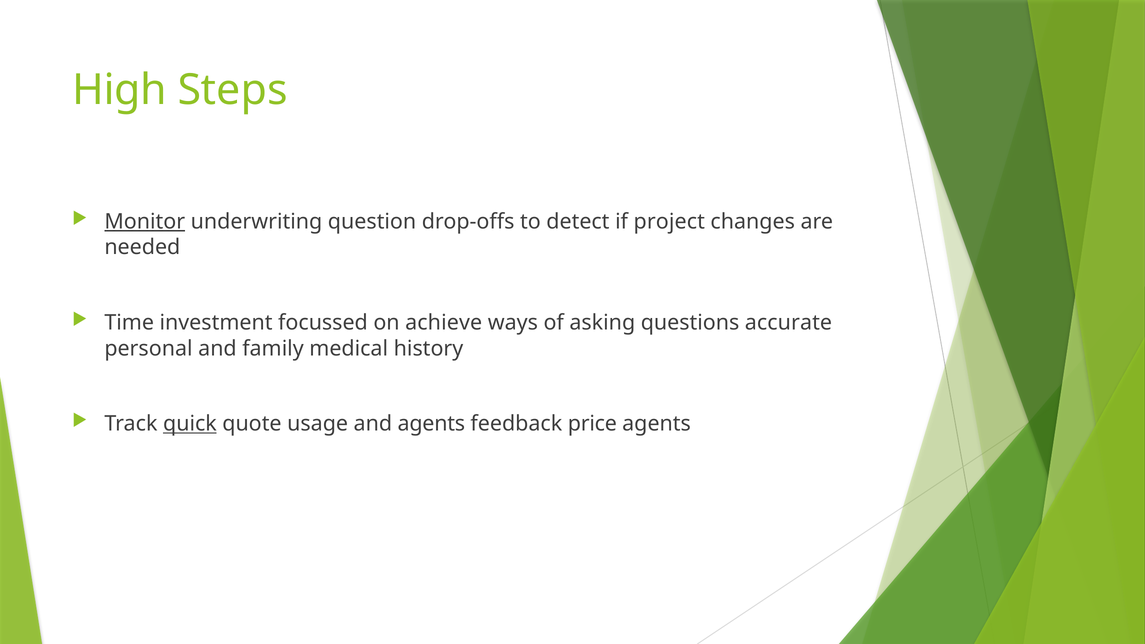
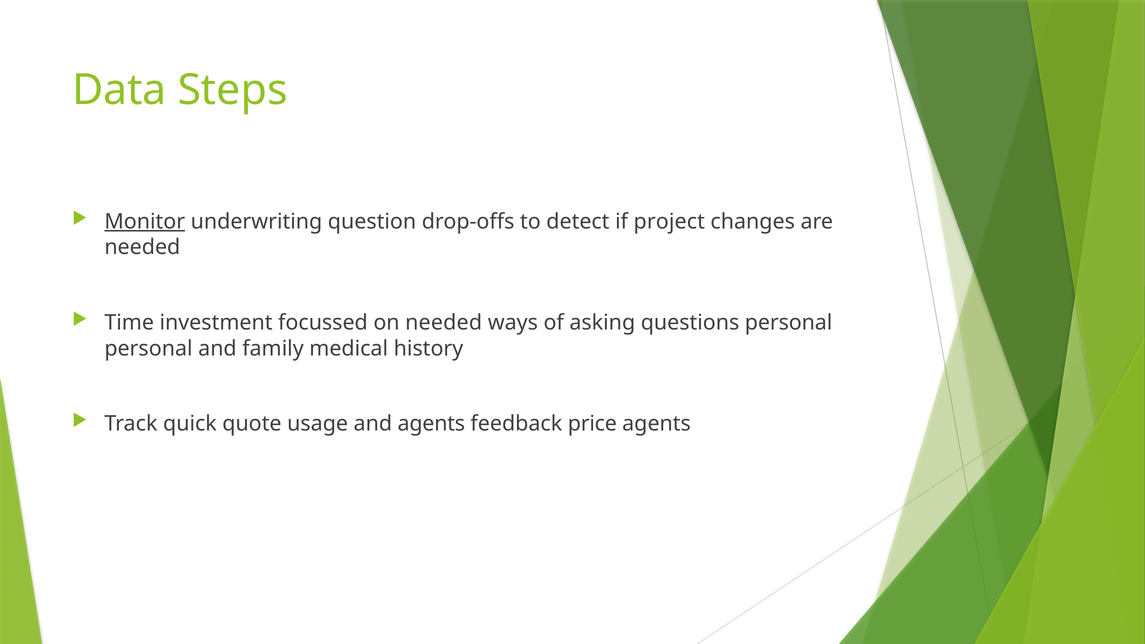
High: High -> Data (119, 90)
on achieve: achieve -> needed (444, 323)
questions accurate: accurate -> personal (789, 323)
quick underline: present -> none (190, 424)
